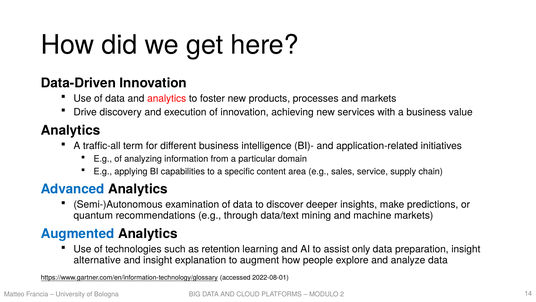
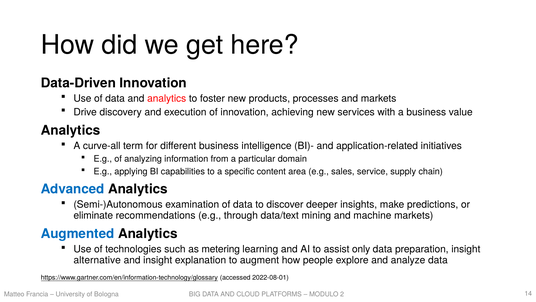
traffic-all: traffic-all -> curve-all (102, 146)
quantum: quantum -> eliminate (93, 215)
retention: retention -> metering (221, 249)
